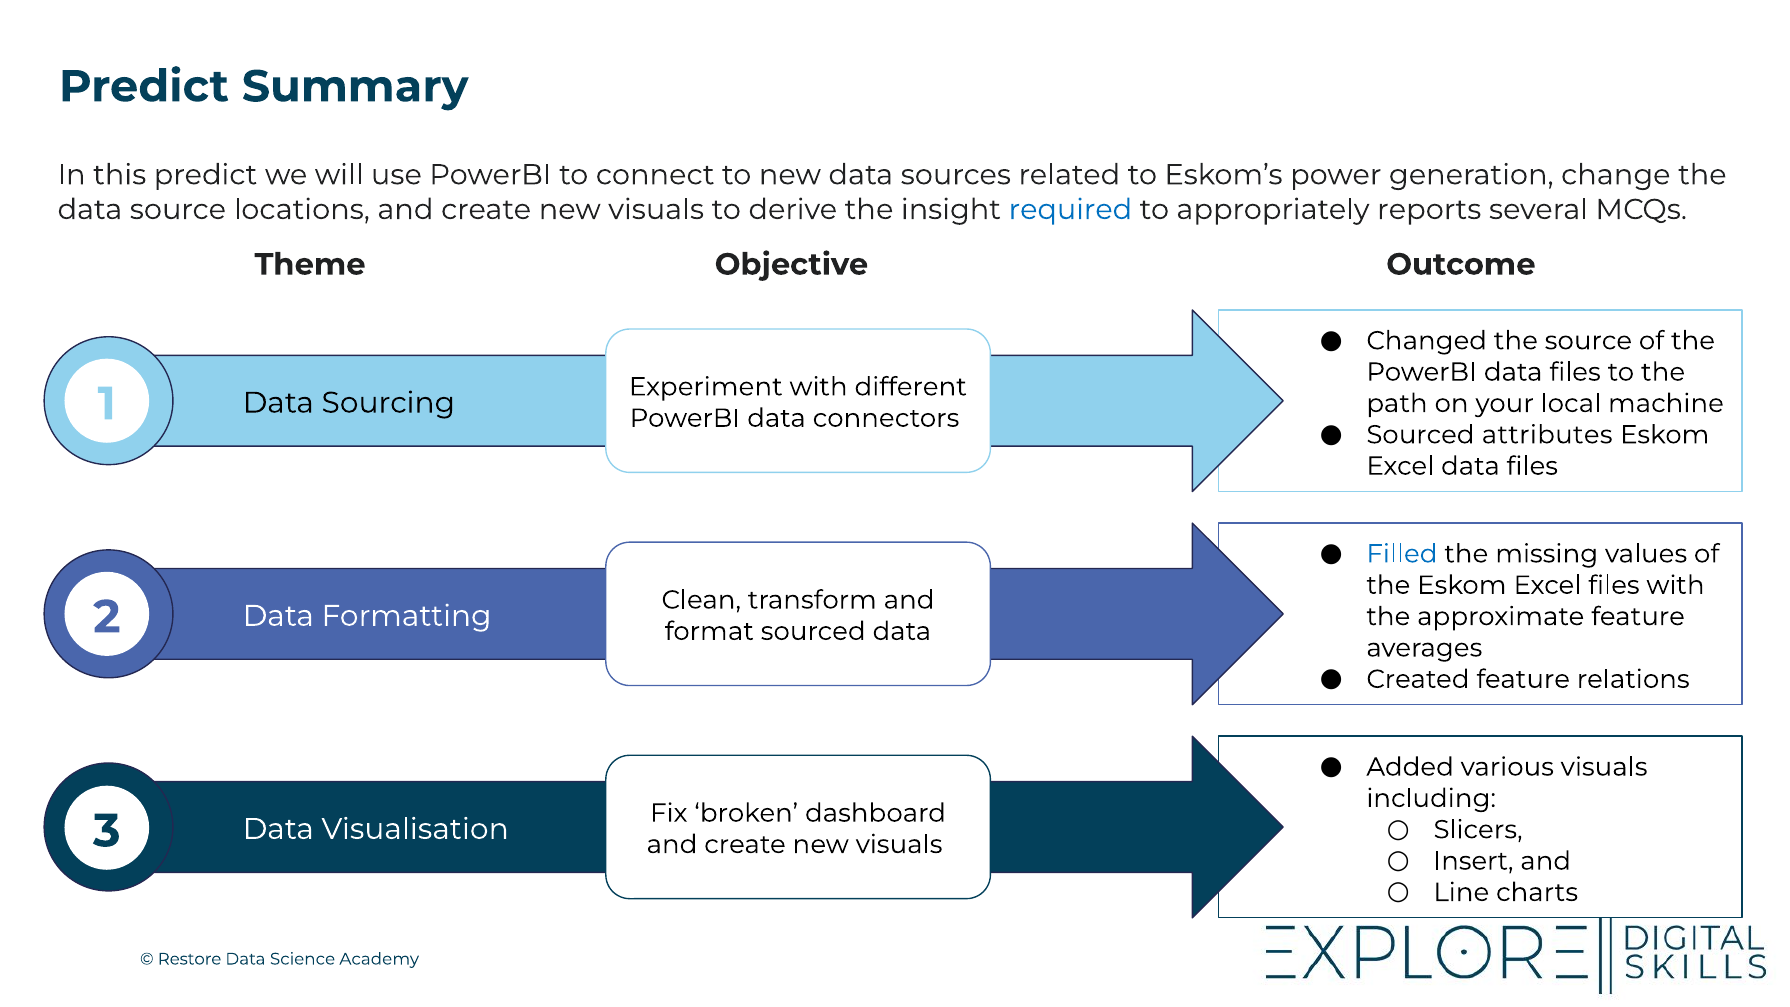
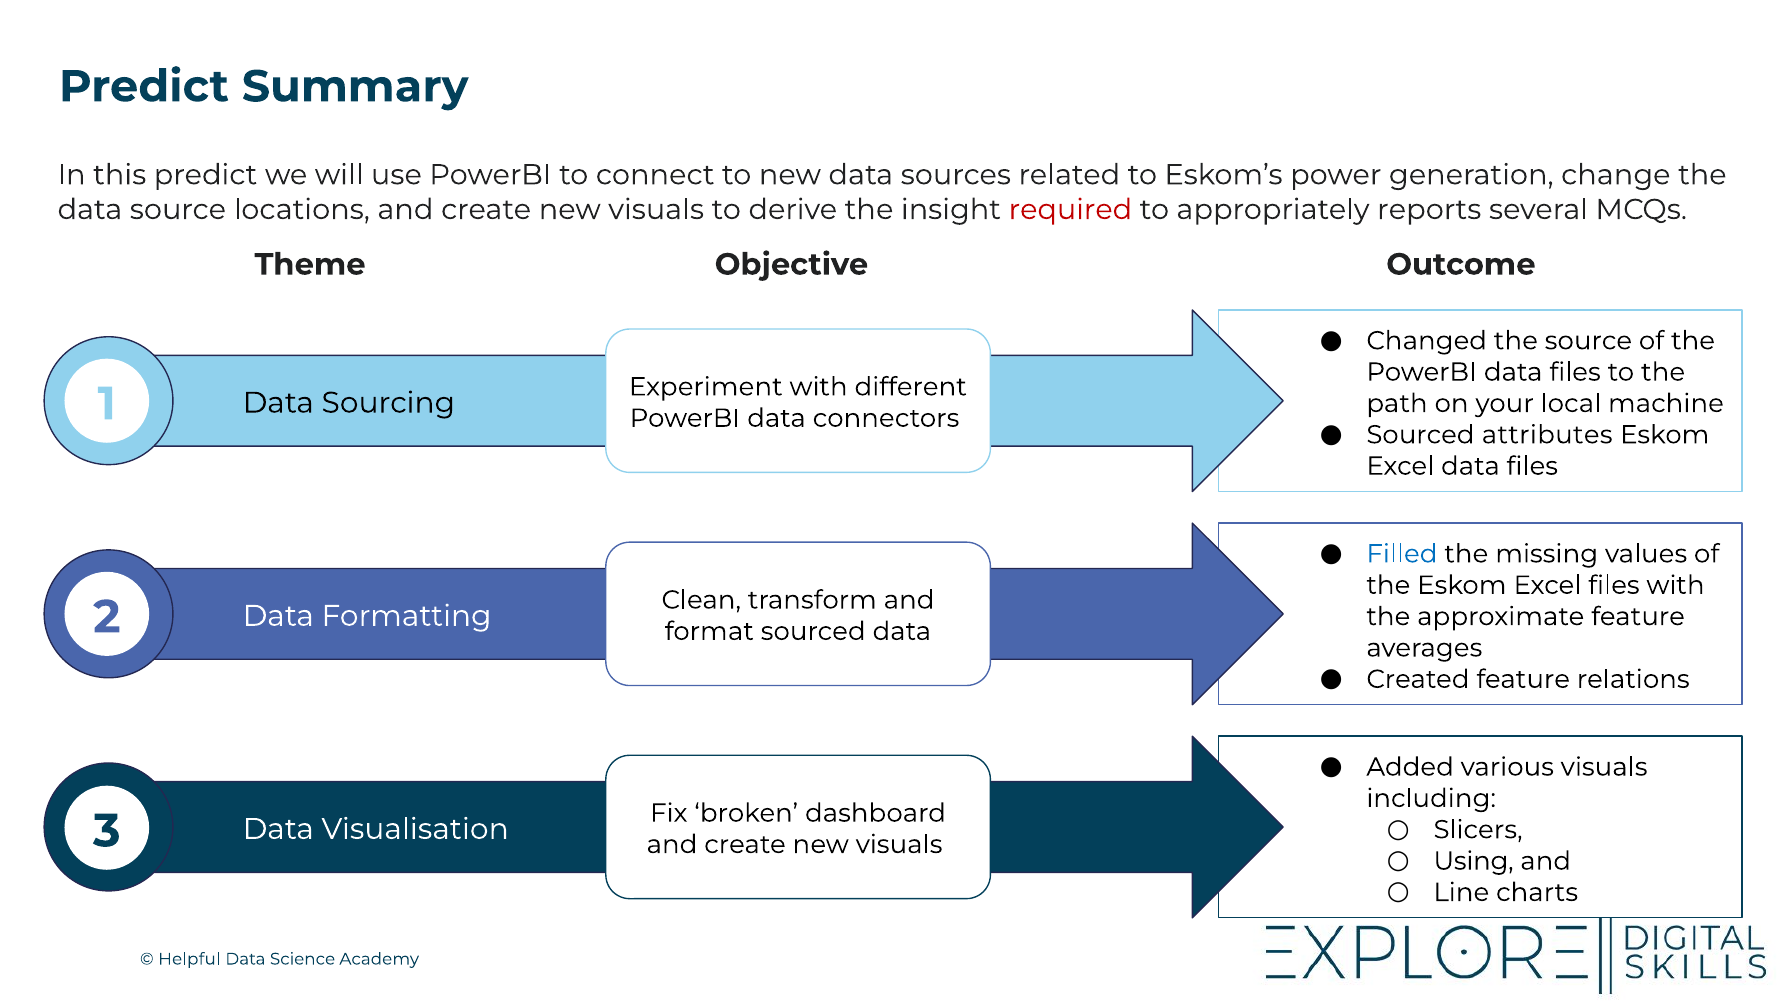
required colour: blue -> red (1070, 209)
Insert: Insert -> Using (1474, 861)
Restore: Restore -> Helpful (189, 959)
